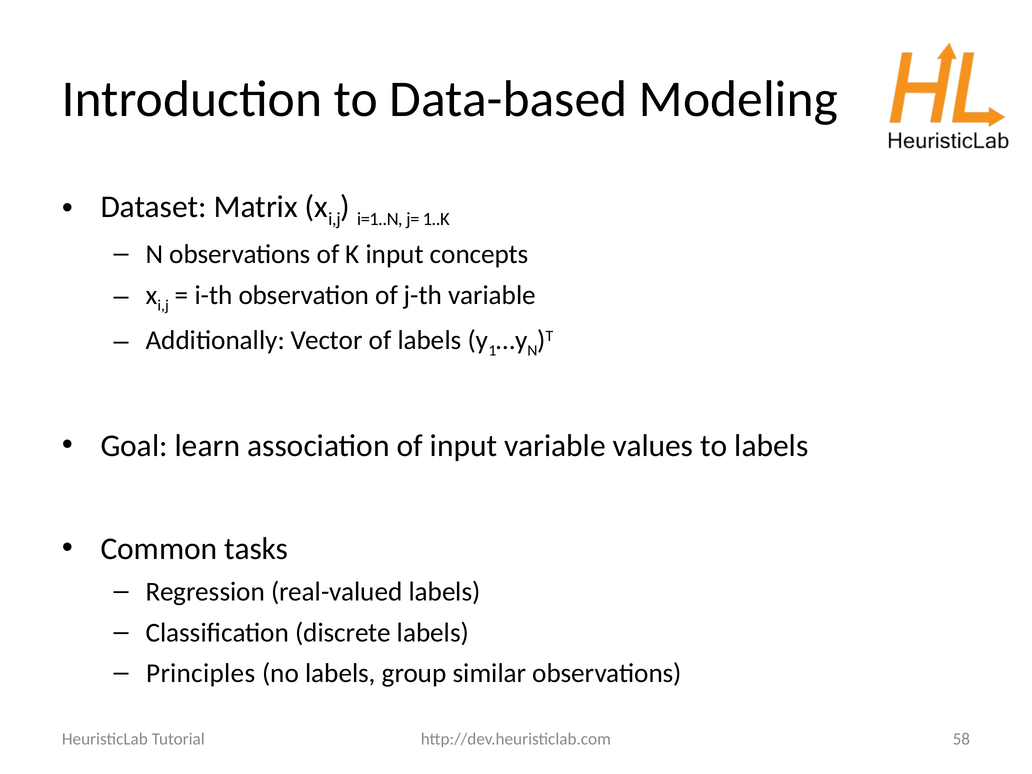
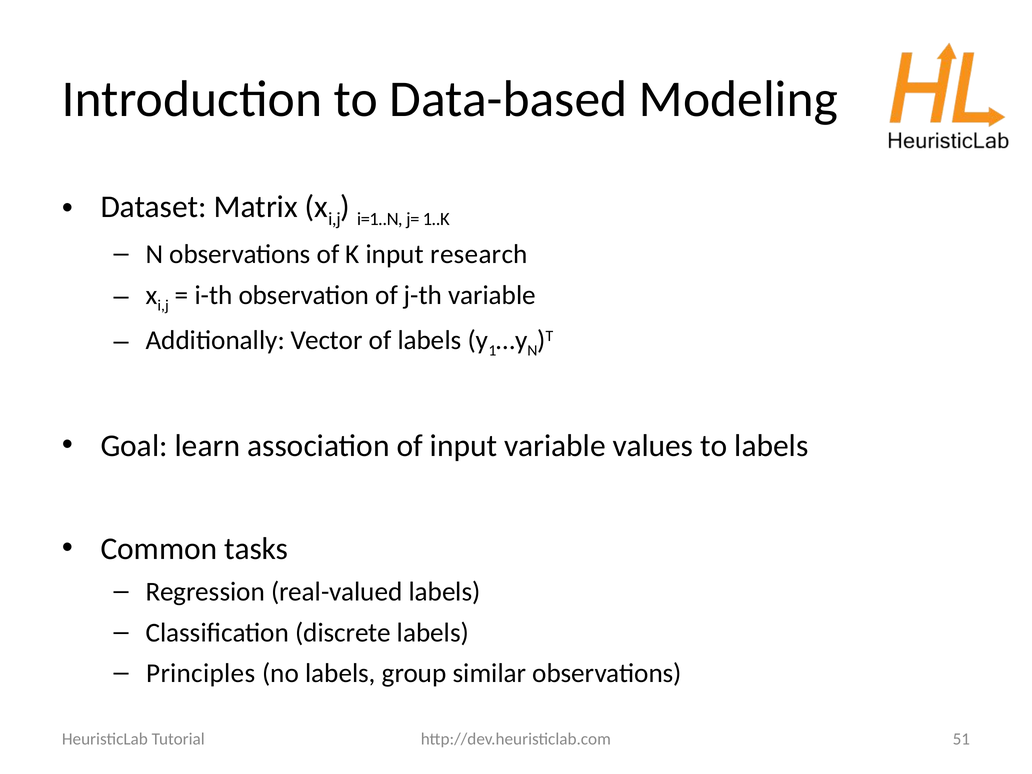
concepts: concepts -> research (479, 254)
58: 58 -> 51 (961, 739)
